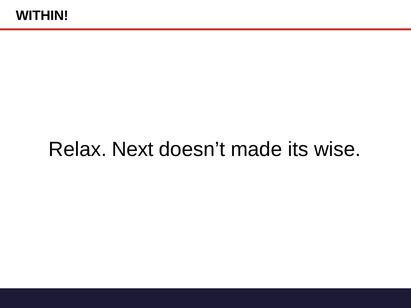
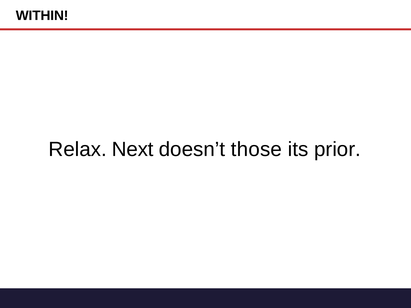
made: made -> those (256, 149)
wise: wise -> prior (337, 149)
